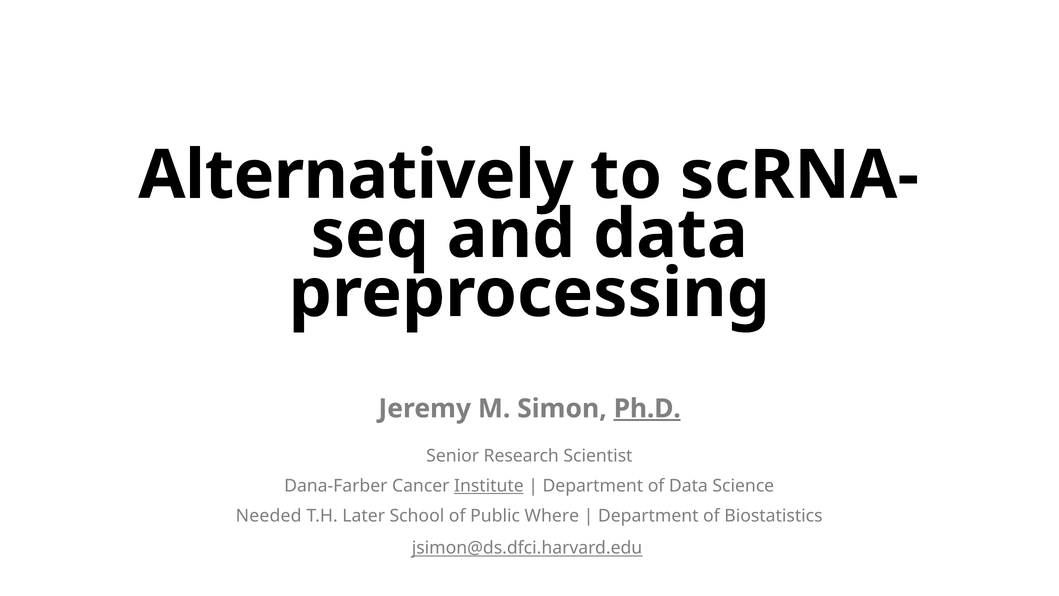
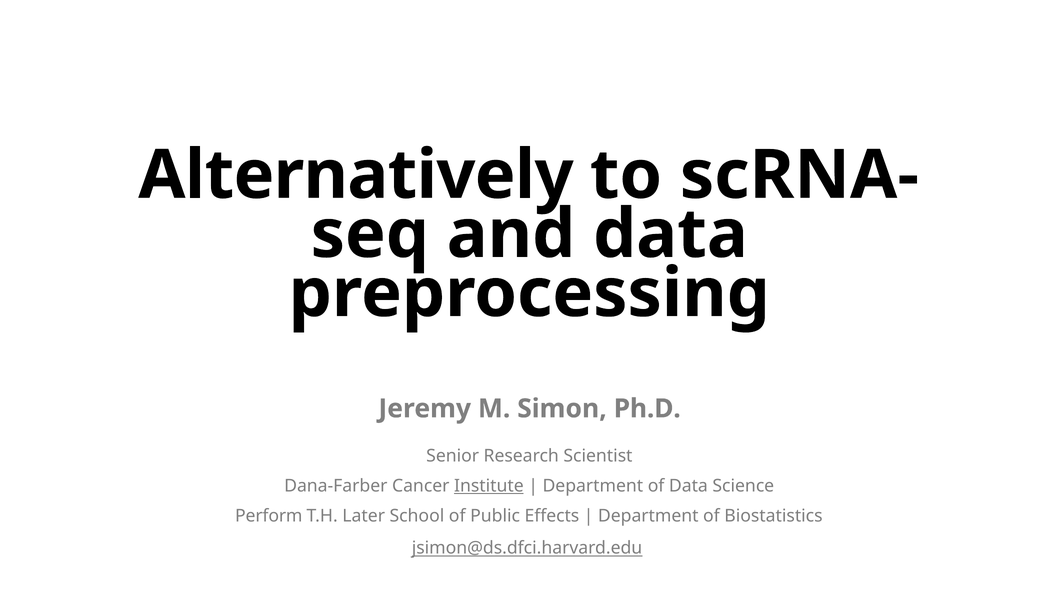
Ph.D underline: present -> none (647, 408)
Needed: Needed -> Perform (269, 516)
Where: Where -> Effects (552, 516)
